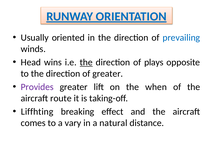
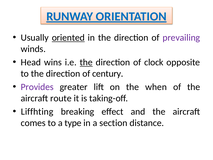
oriented underline: none -> present (68, 38)
prevailing colour: blue -> purple (181, 38)
plays: plays -> clock (154, 62)
of greater: greater -> century (108, 74)
vary: vary -> type (73, 123)
natural: natural -> section (113, 123)
